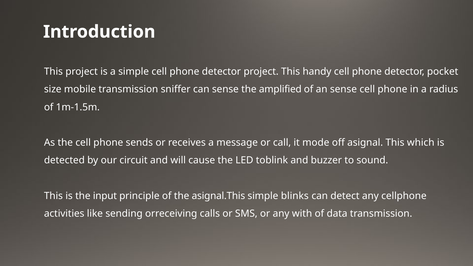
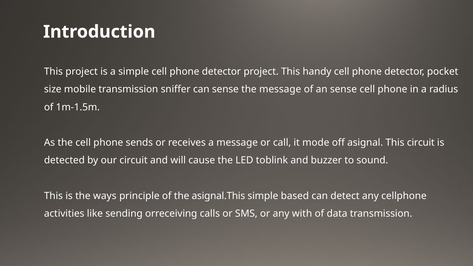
the amplified: amplified -> message (280, 89)
This which: which -> circuit (421, 143)
input: input -> ways (105, 196)
blinks: blinks -> based (295, 196)
